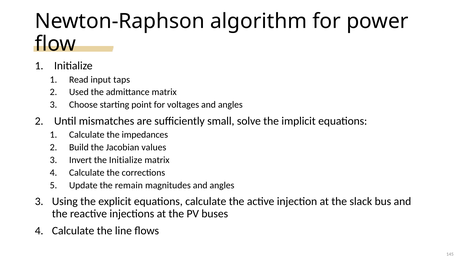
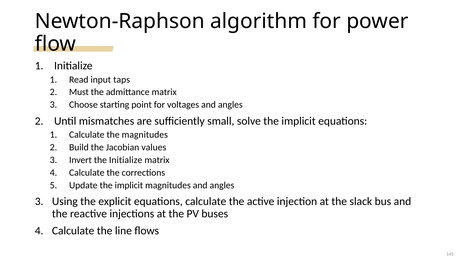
Used: Used -> Must (79, 92)
the impedances: impedances -> magnitudes (145, 135)
Update the remain: remain -> implicit (129, 185)
